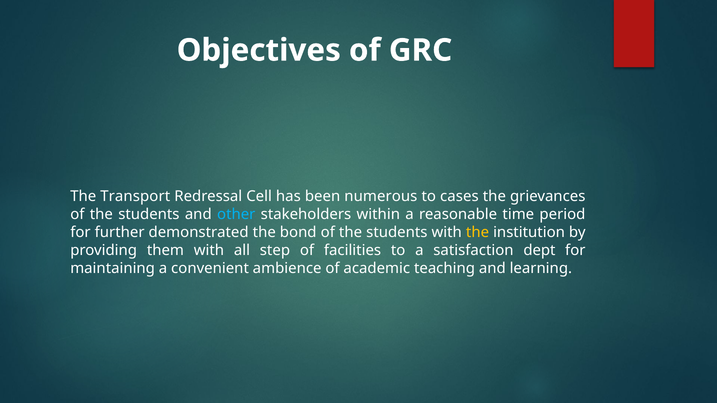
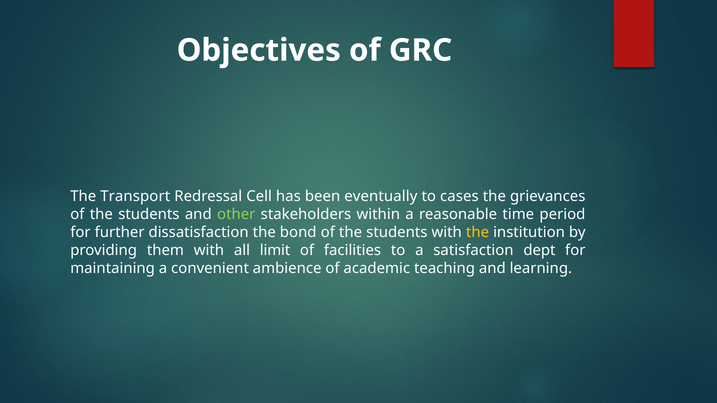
numerous: numerous -> eventually (381, 197)
other colour: light blue -> light green (236, 215)
demonstrated: demonstrated -> dissatisfaction (199, 232)
step: step -> limit (275, 250)
